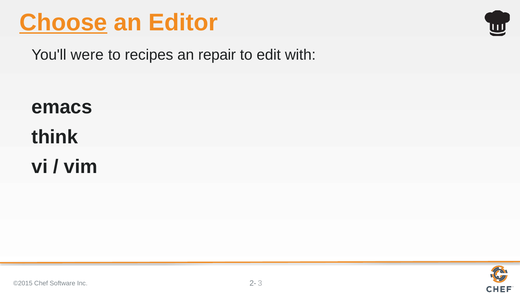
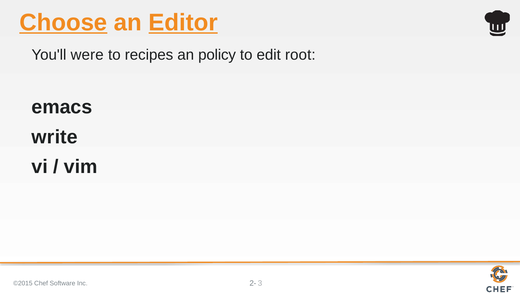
Editor underline: none -> present (183, 23)
repair: repair -> policy (217, 55)
with: with -> root (300, 55)
think: think -> write (55, 137)
